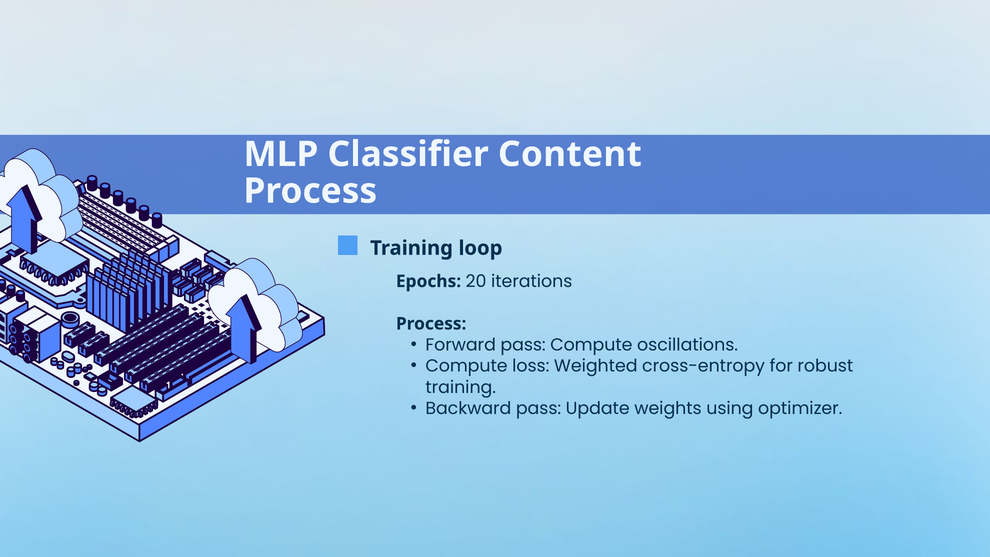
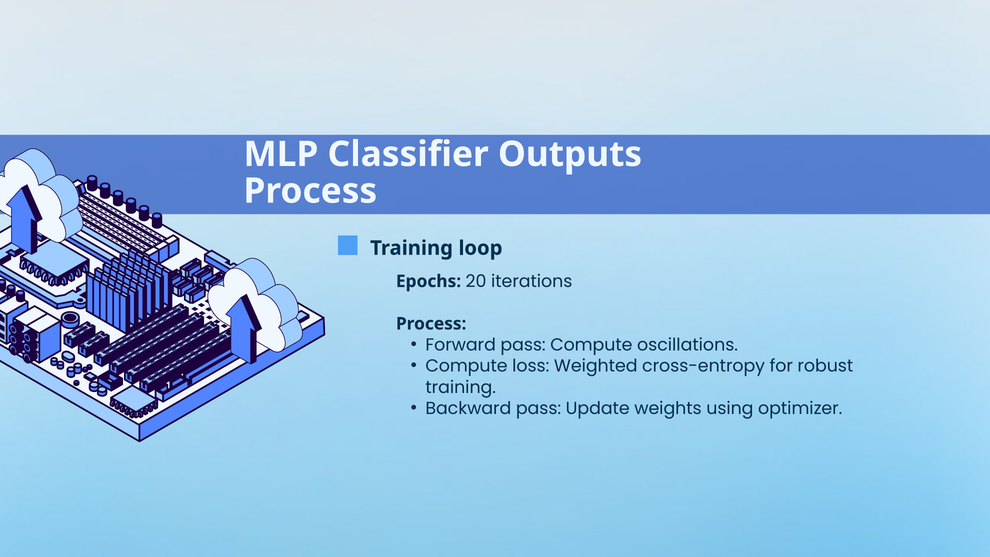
Content: Content -> Outputs (570, 154)
